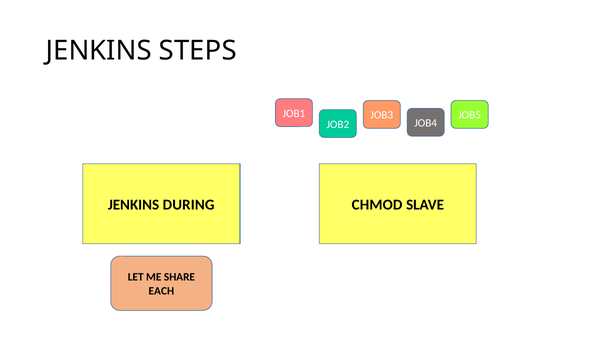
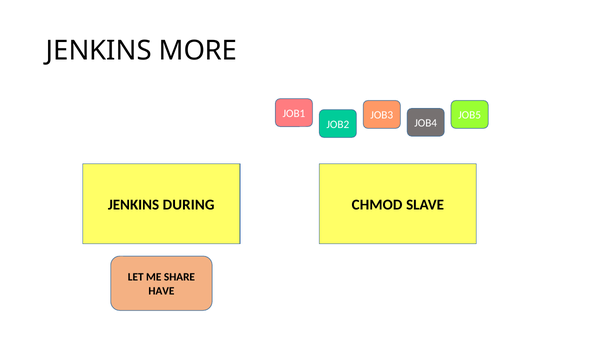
STEPS: STEPS -> MORE (198, 50)
EACH: EACH -> HAVE (161, 290)
